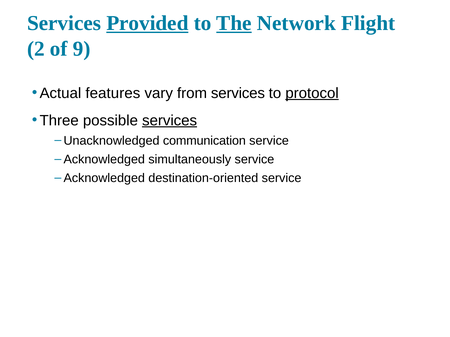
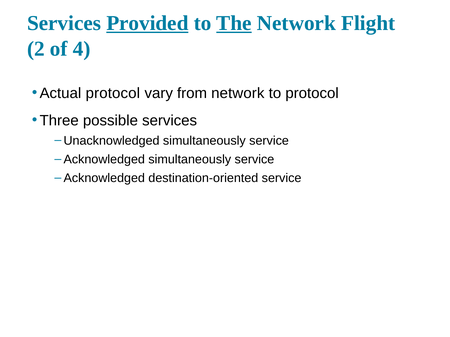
9: 9 -> 4 (82, 49)
Actual features: features -> protocol (113, 93)
from services: services -> network (238, 93)
protocol underline: present -> none (312, 93)
services underline: present -> none (170, 121)
Unacknowledged communication: communication -> simultaneously (204, 141)
